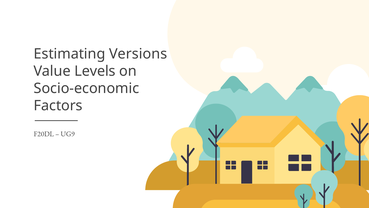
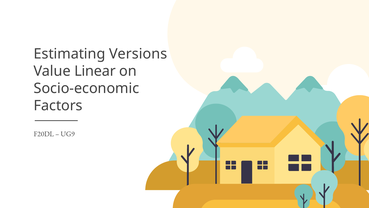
Levels: Levels -> Linear (95, 71)
